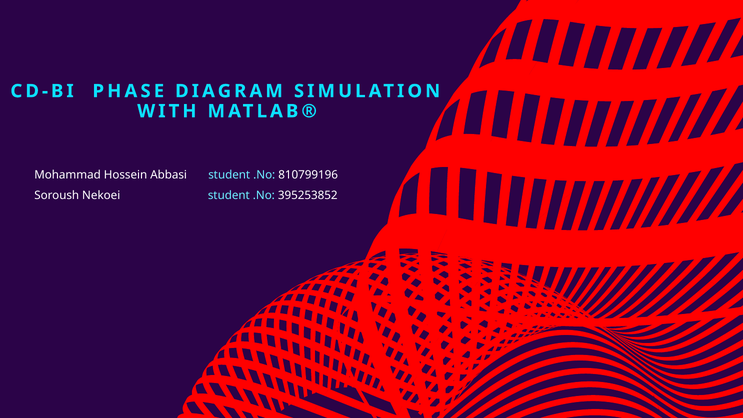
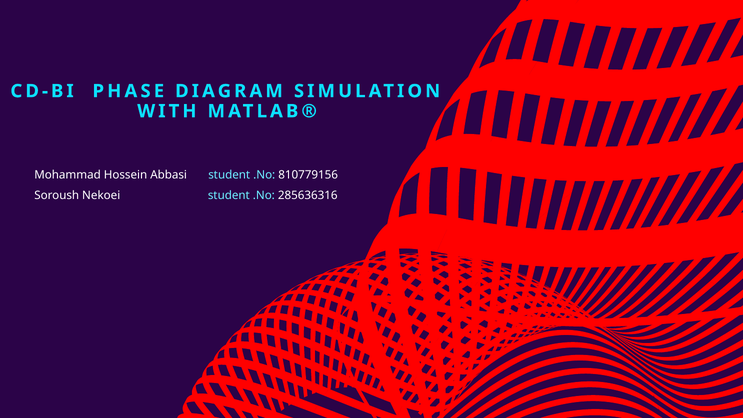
810799196: 810799196 -> 810779156 (308, 175)
395253852: 395253852 -> 285636316 (308, 195)
